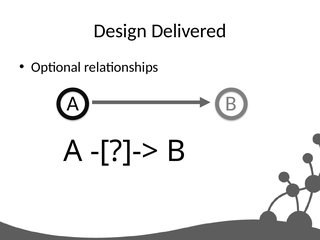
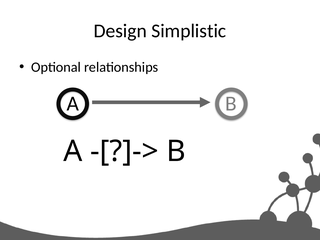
Delivered: Delivered -> Simplistic (189, 31)
